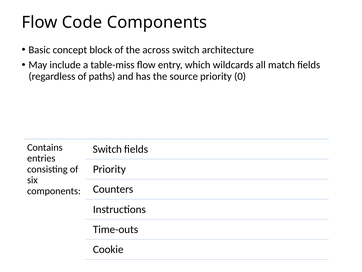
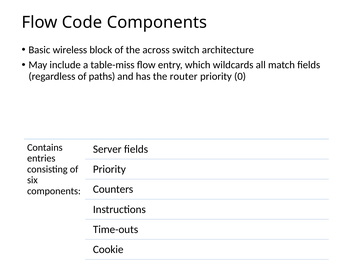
concept: concept -> wireless (70, 50)
source: source -> router (184, 76)
Switch: Switch -> Server (107, 149)
